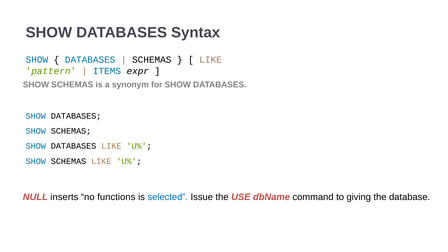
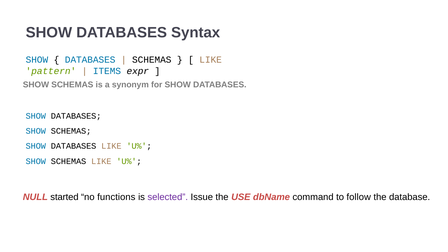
inserts: inserts -> started (64, 197)
selected colour: blue -> purple (168, 197)
giving: giving -> follow (359, 197)
